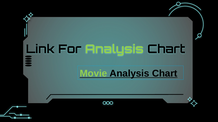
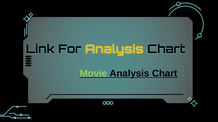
Analysis colour: light green -> yellow (114, 49)
